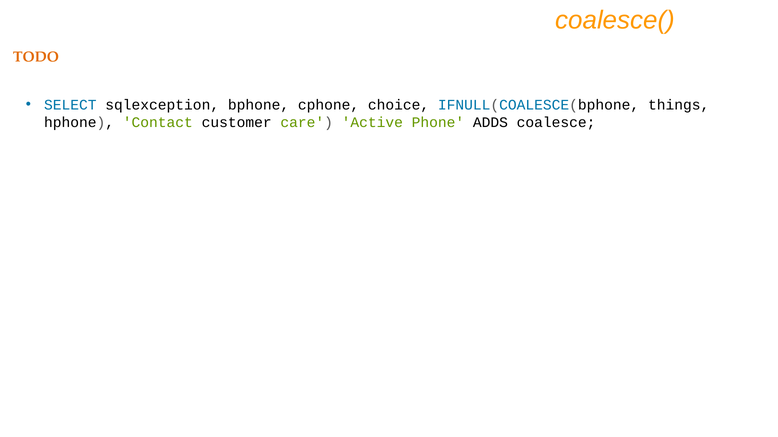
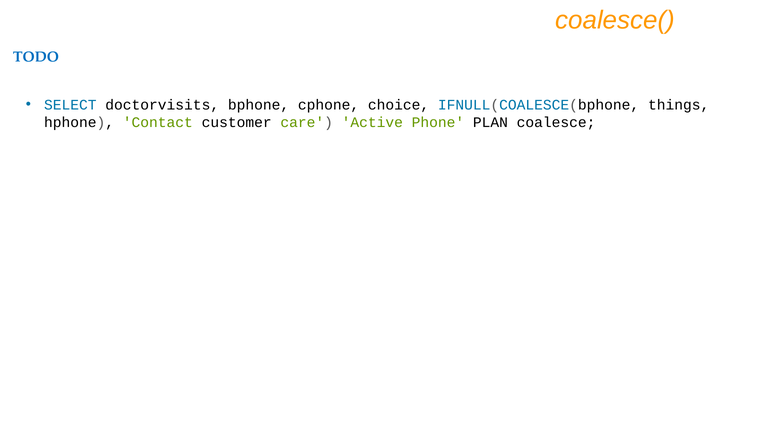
TODO colour: orange -> blue (36, 57)
sqlexception: sqlexception -> doctorvisits (162, 105)
ADDS: ADDS -> PLAN (490, 123)
